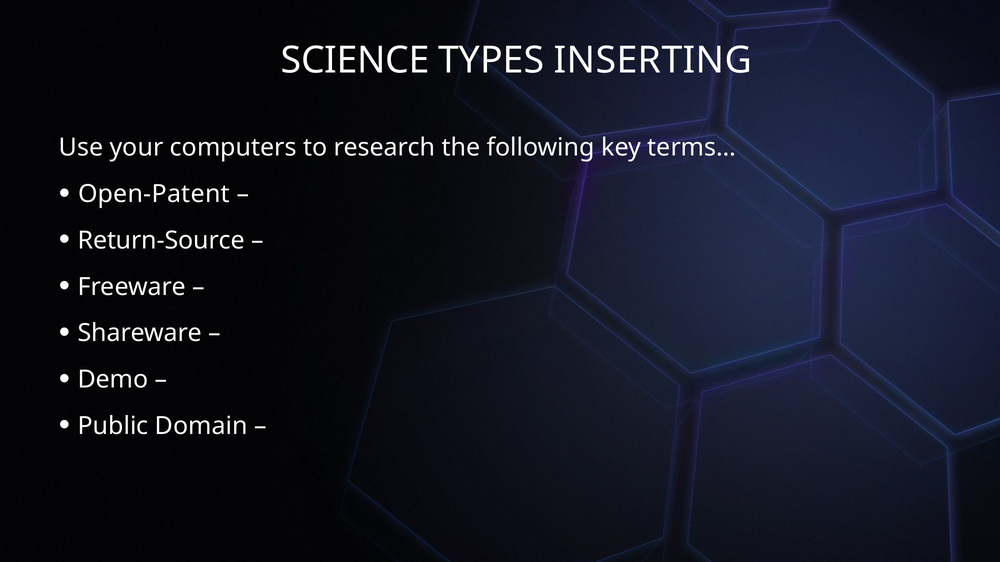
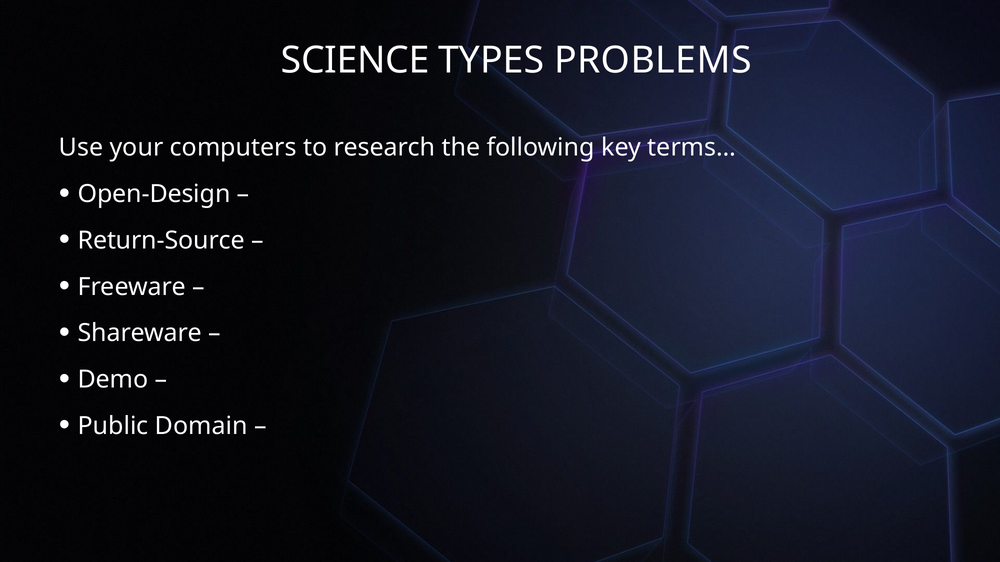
INSERTING: INSERTING -> PROBLEMS (653, 60)
Open-Patent: Open-Patent -> Open-Design (154, 194)
